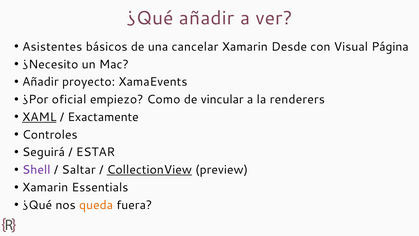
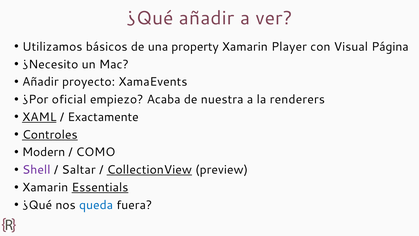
Asistentes: Asistentes -> Utilizamos (52, 47)
cancelar: cancelar -> property (195, 47)
Desde: Desde -> Player (289, 47)
Como: Como -> Acaba (164, 99)
vincular: vincular -> nuestra (222, 99)
Controles underline: none -> present (50, 134)
Seguirá: Seguirá -> Modern (44, 152)
ESTAR: ESTAR -> COMO (96, 152)
Essentials underline: none -> present (100, 187)
queda colour: orange -> blue (96, 205)
